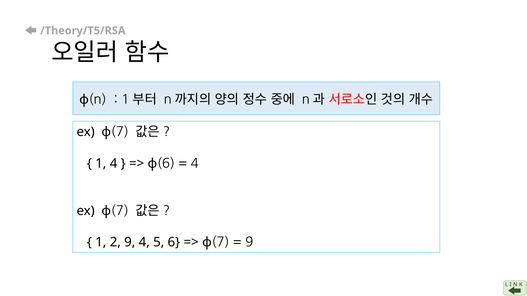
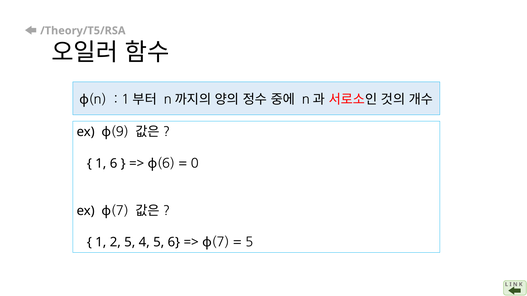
7: 7 -> 9 (120, 132)
1 4: 4 -> 6 (114, 164)
4: 4 -> 0 (195, 164)
2 9: 9 -> 5 (130, 243)
9: 9 -> 5 (249, 243)
